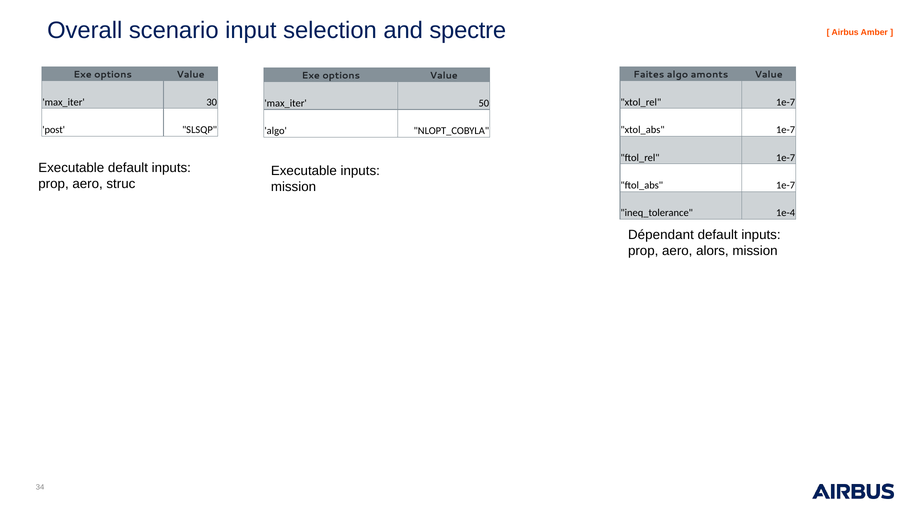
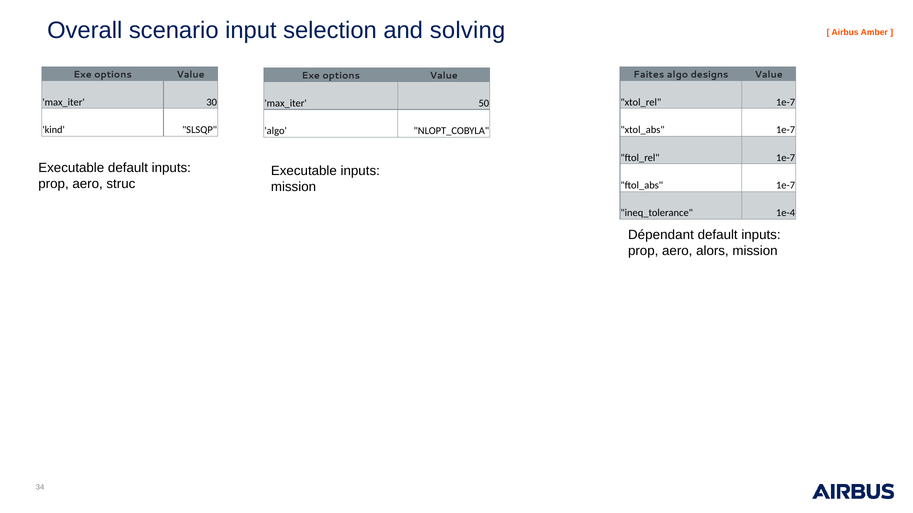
spectre: spectre -> solving (468, 31)
amonts: amonts -> designs (710, 74)
post: post -> kind (54, 130)
